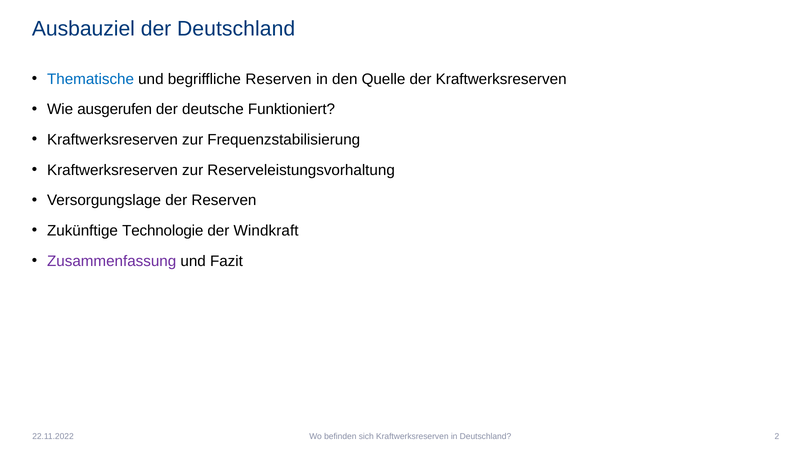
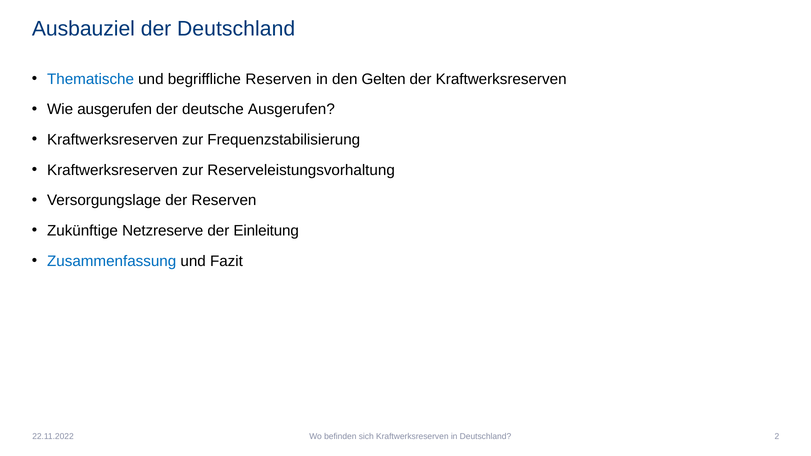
Quelle: Quelle -> Gelten (384, 79)
deutsche Funktioniert: Funktioniert -> Ausgerufen (291, 109)
Technologie: Technologie -> Netzreserve (163, 231)
Windkraft: Windkraft -> Einleitung (266, 231)
Zusammenfassung colour: purple -> blue (112, 261)
